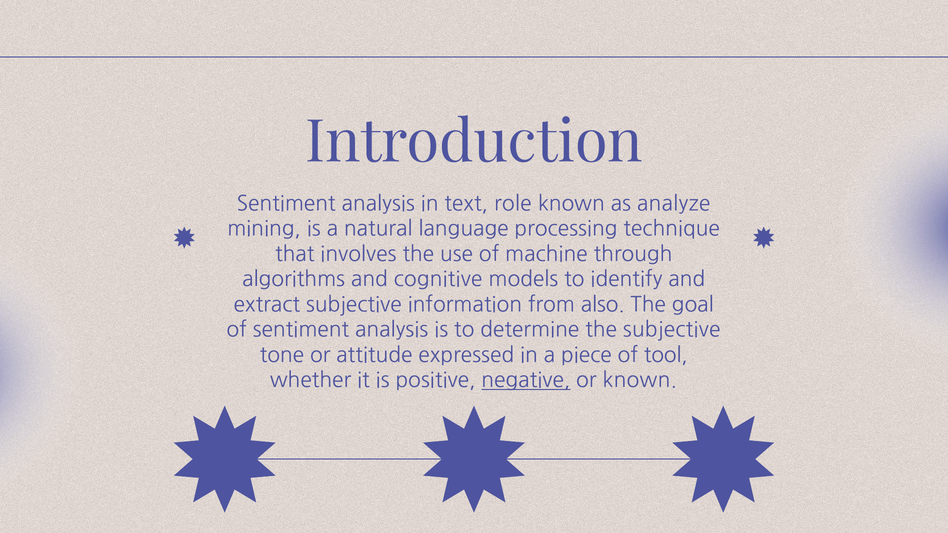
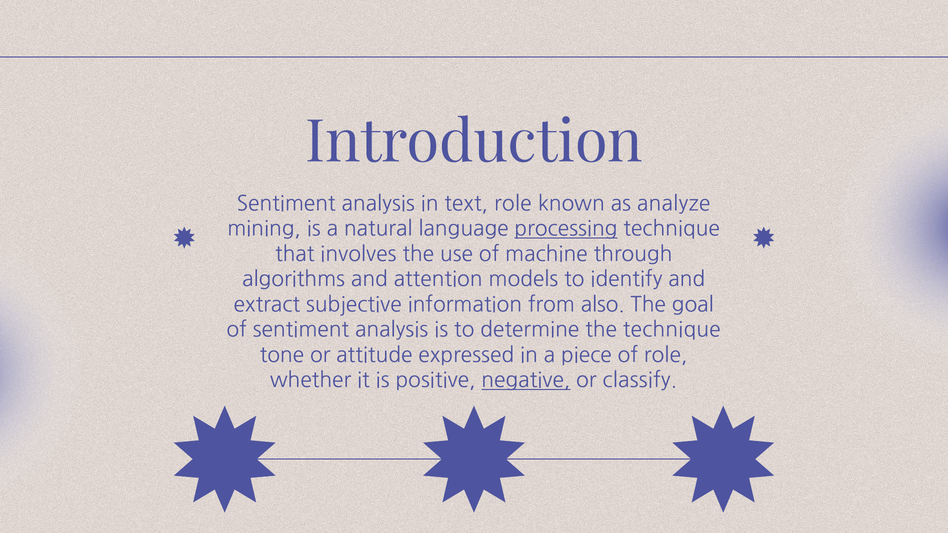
processing underline: none -> present (566, 229)
cognitive: cognitive -> attention (438, 280)
the subjective: subjective -> technique (672, 330)
of tool: tool -> role (666, 355)
or known: known -> classify (640, 381)
